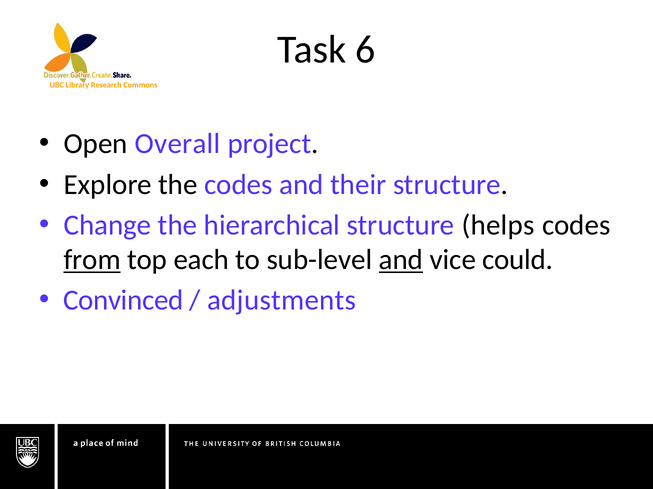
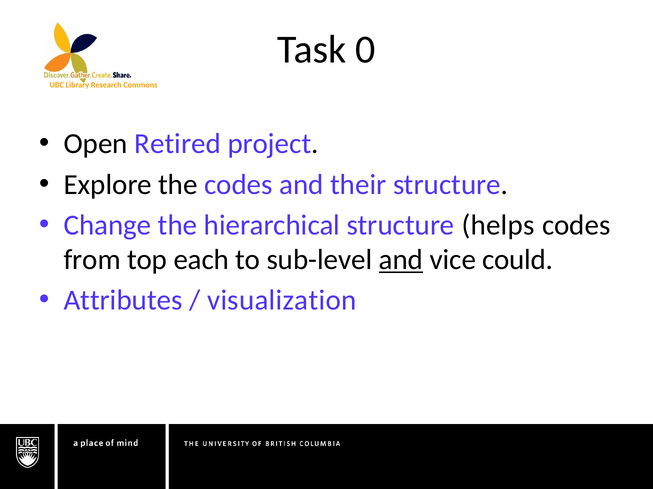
6: 6 -> 0 (365, 50)
Overall: Overall -> Retired (178, 144)
from underline: present -> none (92, 260)
Convinced: Convinced -> Attributes (123, 301)
adjustments: adjustments -> visualization (282, 301)
